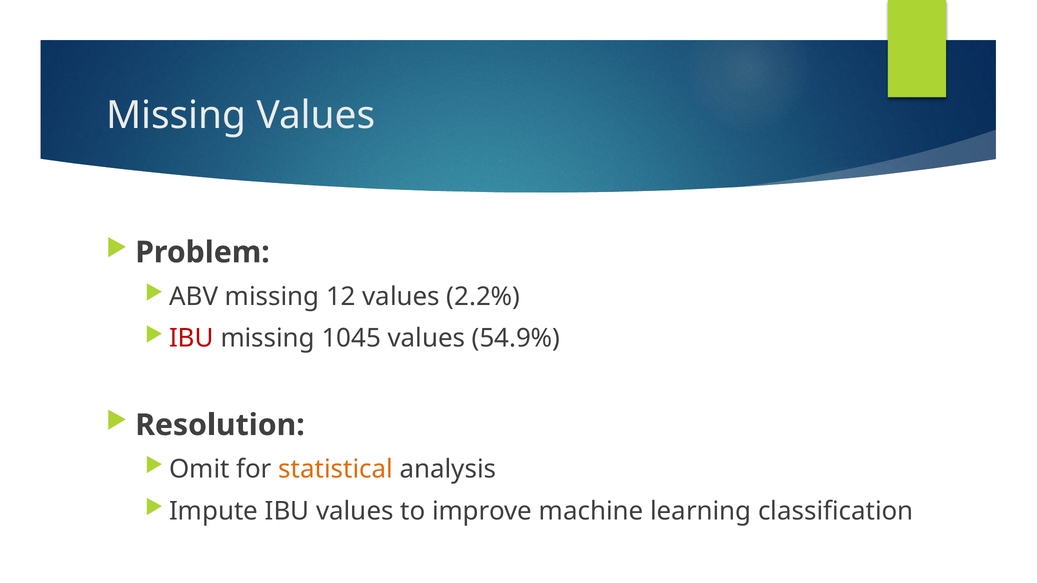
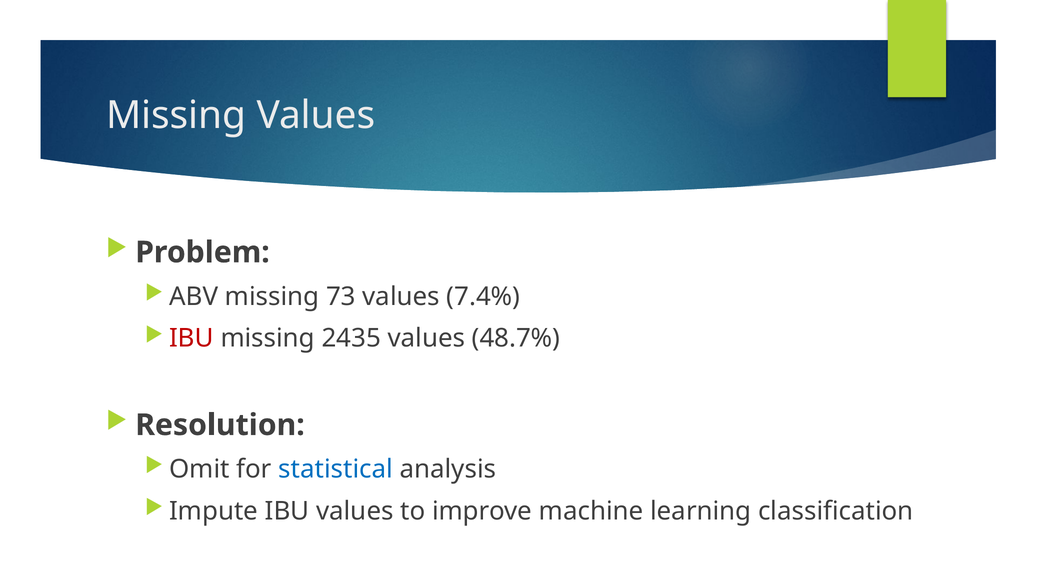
12: 12 -> 73 (341, 297)
2.2%: 2.2% -> 7.4% (483, 297)
1045: 1045 -> 2435 (351, 339)
54.9%: 54.9% -> 48.7% (516, 339)
statistical colour: orange -> blue (336, 469)
